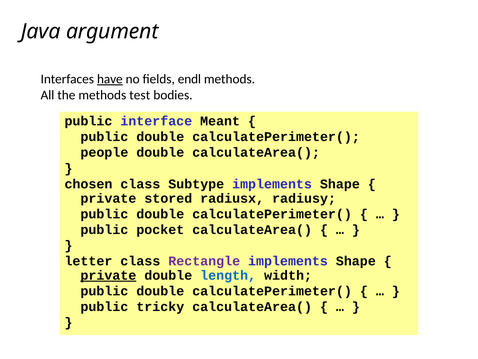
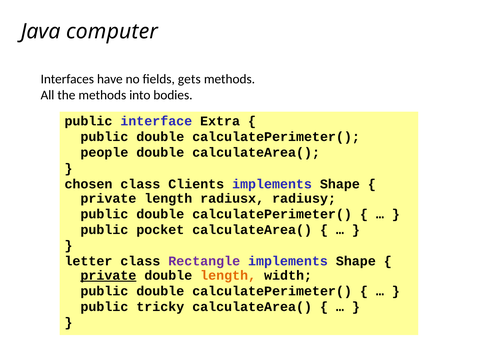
argument: argument -> computer (112, 31)
have underline: present -> none (110, 79)
endl: endl -> gets (189, 79)
test: test -> into (140, 95)
Meant: Meant -> Extra (220, 121)
Subtype: Subtype -> Clients (196, 184)
private stored: stored -> length (168, 198)
length colour: blue -> orange (228, 275)
